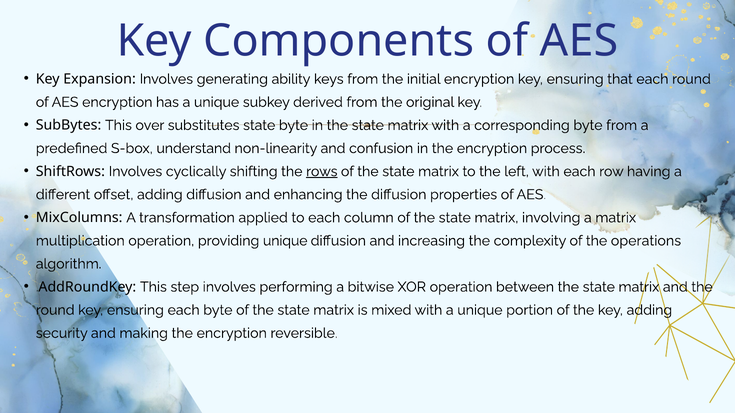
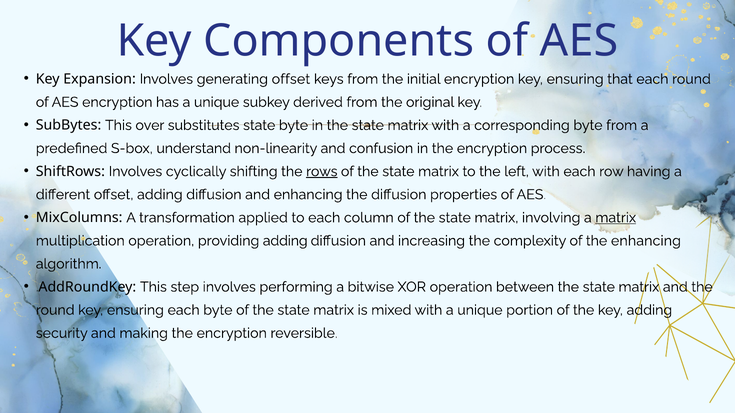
generating ability: ability -> offset (291, 79)
matrix underline: none -> present (616, 218)
providing unique: unique -> adding (285, 241)
the operations: operations -> enhancing (646, 241)
